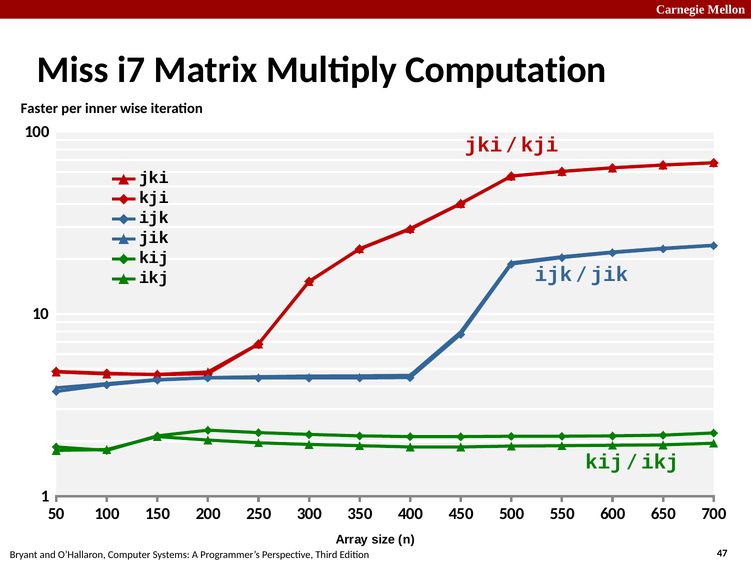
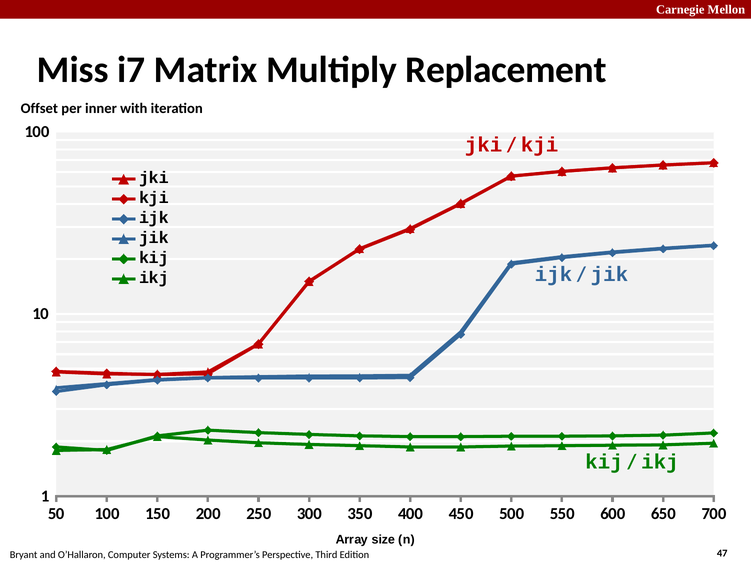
Computation: Computation -> Replacement (506, 70)
Faster: Faster -> Offset (39, 108)
wise: wise -> with (134, 108)
